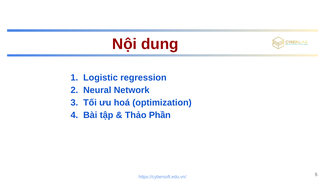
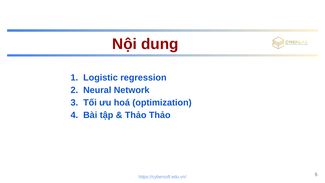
Thảo Phần: Phần -> Thảo (160, 115)
